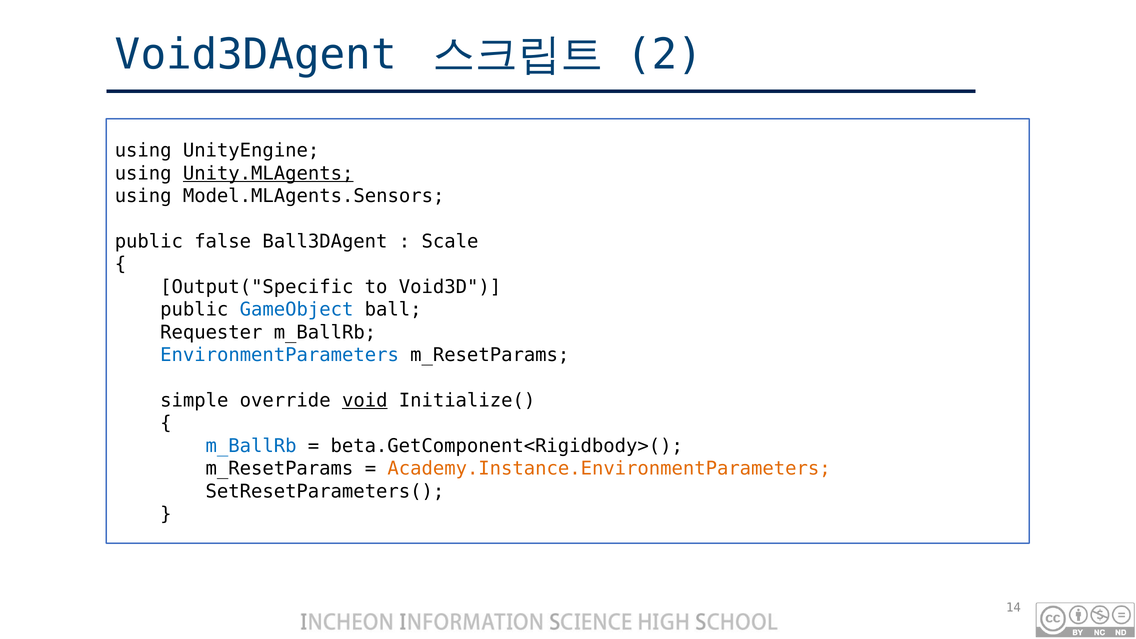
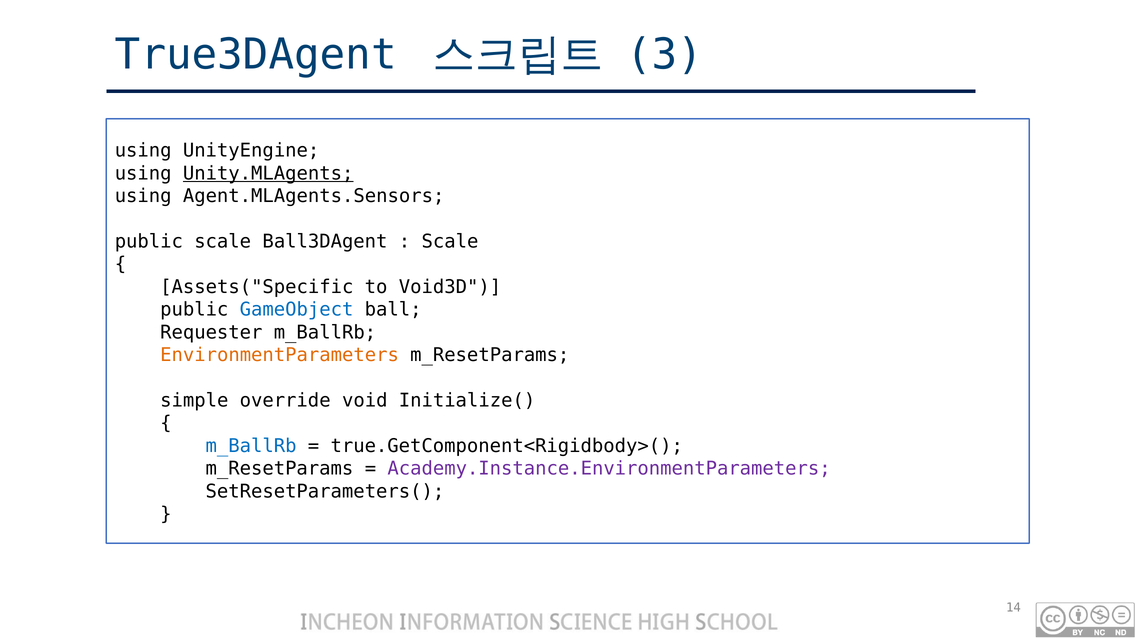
Void3DAgent: Void3DAgent -> True3DAgent (256, 55)
2: 2 -> 3 (664, 55)
Model.MLAgents.Sensors: Model.MLAgents.Sensors -> Agent.MLAgents.Sensors (314, 196)
public false: false -> scale (223, 242)
Output("Specific: Output("Specific -> Assets("Specific (257, 287)
EnvironmentParameters colour: blue -> orange (280, 355)
void underline: present -> none (365, 400)
beta.GetComponent<Rigidbody>(: beta.GetComponent<Rigidbody>( -> true.GetComponent<Rigidbody>( (507, 446)
Academy.Instance.EnvironmentParameters colour: orange -> purple (609, 469)
